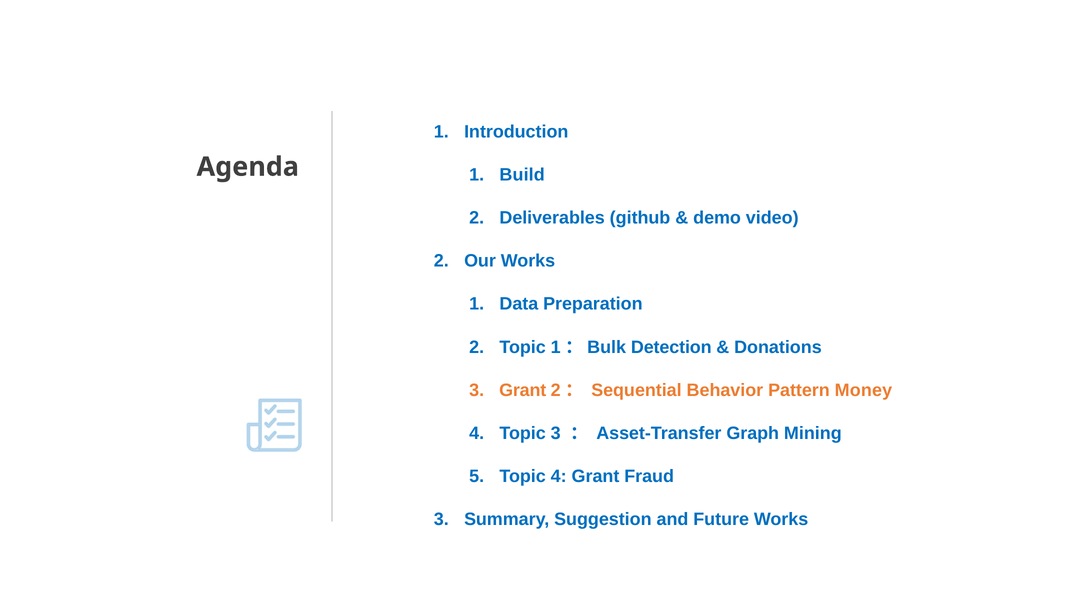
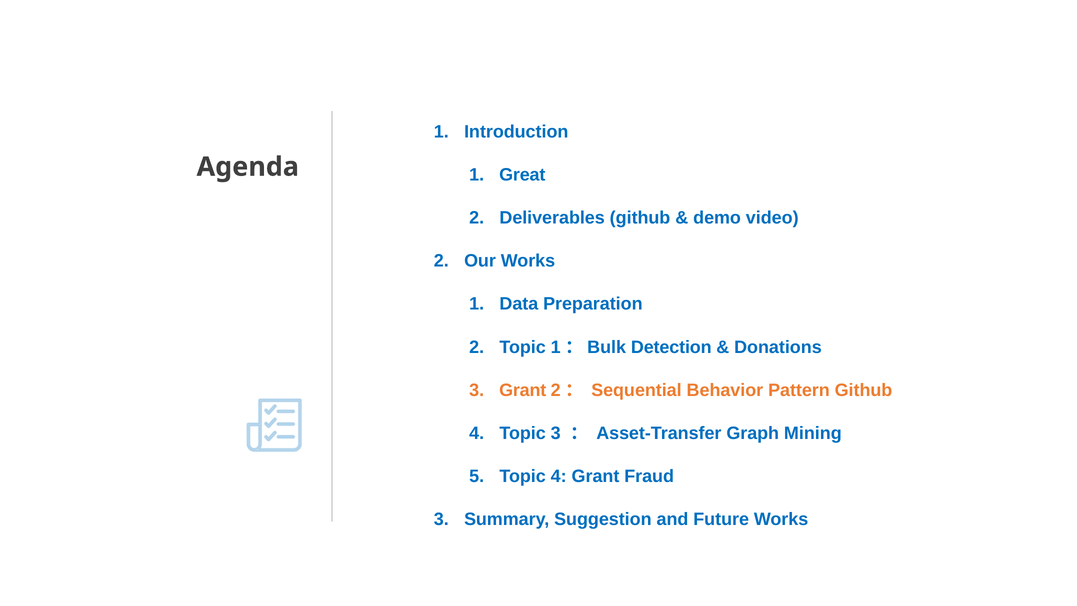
Build: Build -> Great (522, 175)
Pattern Money: Money -> Github (864, 390)
